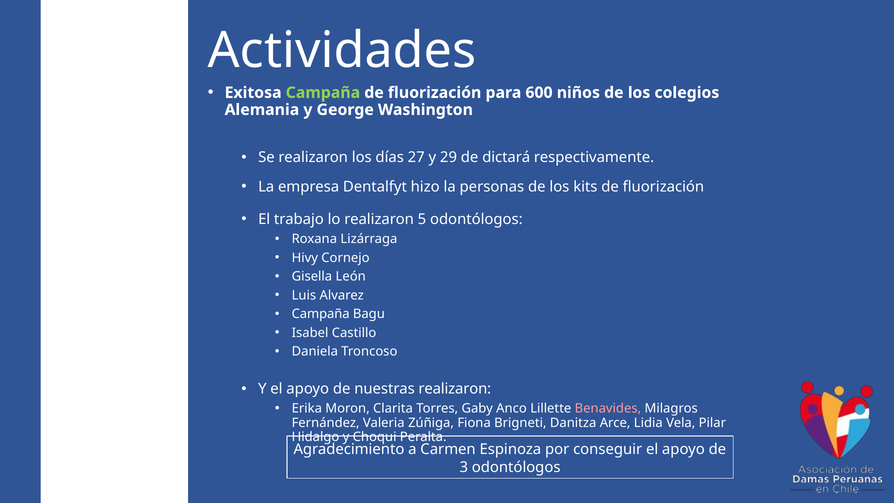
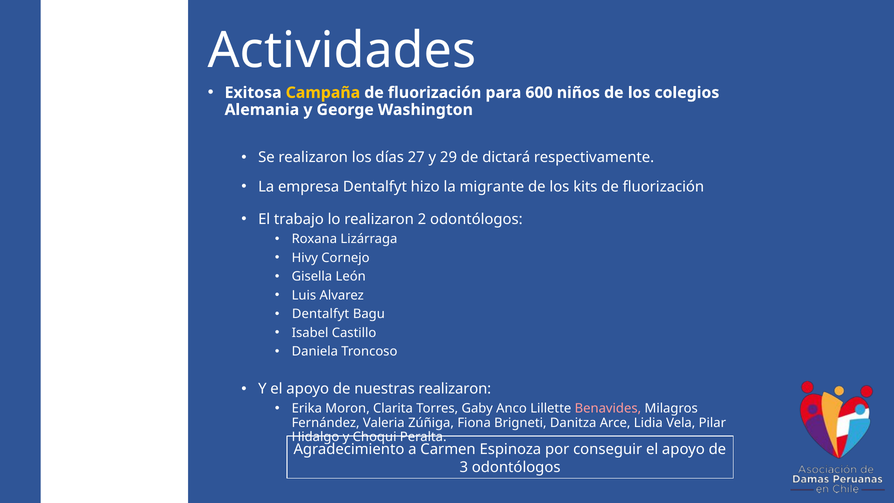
Campaña colour: light green -> yellow (323, 93)
personas: personas -> migrante (492, 187)
5: 5 -> 2 (422, 219)
Campaña: Campaña -> Dentalfyt (321, 314)
